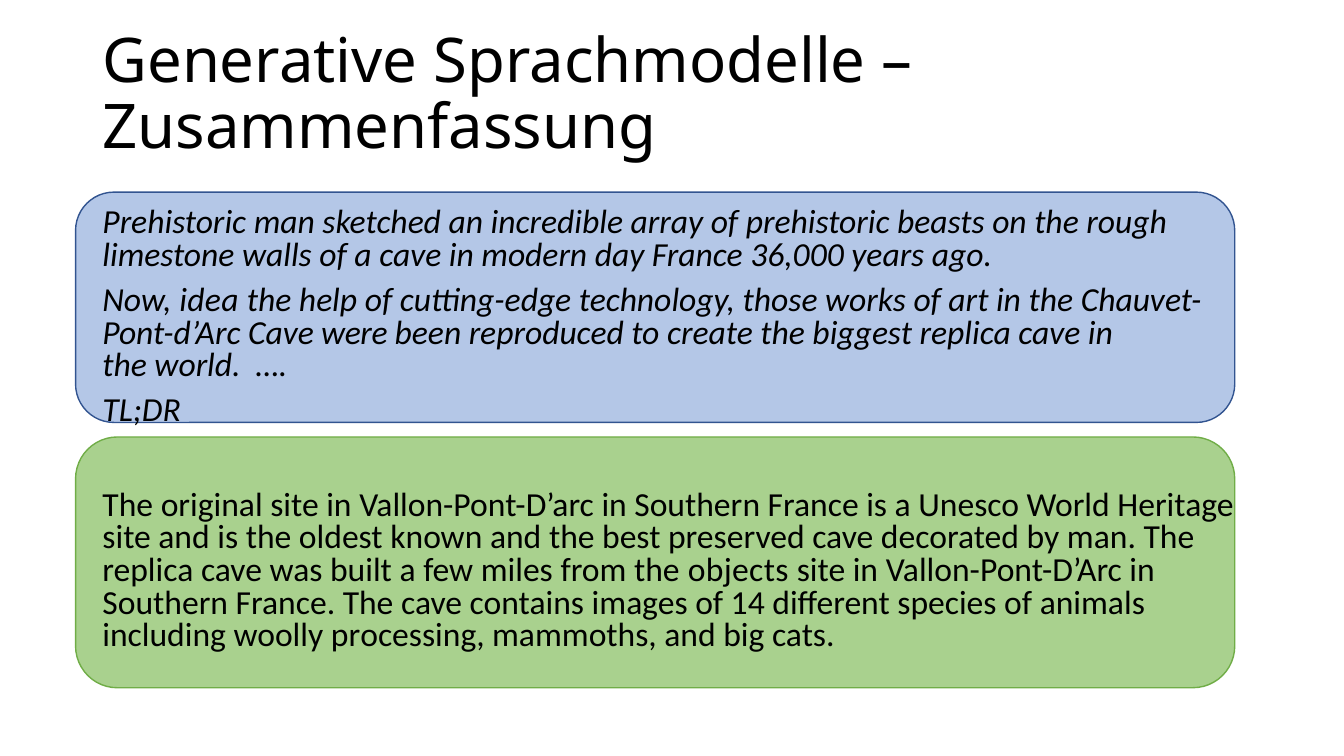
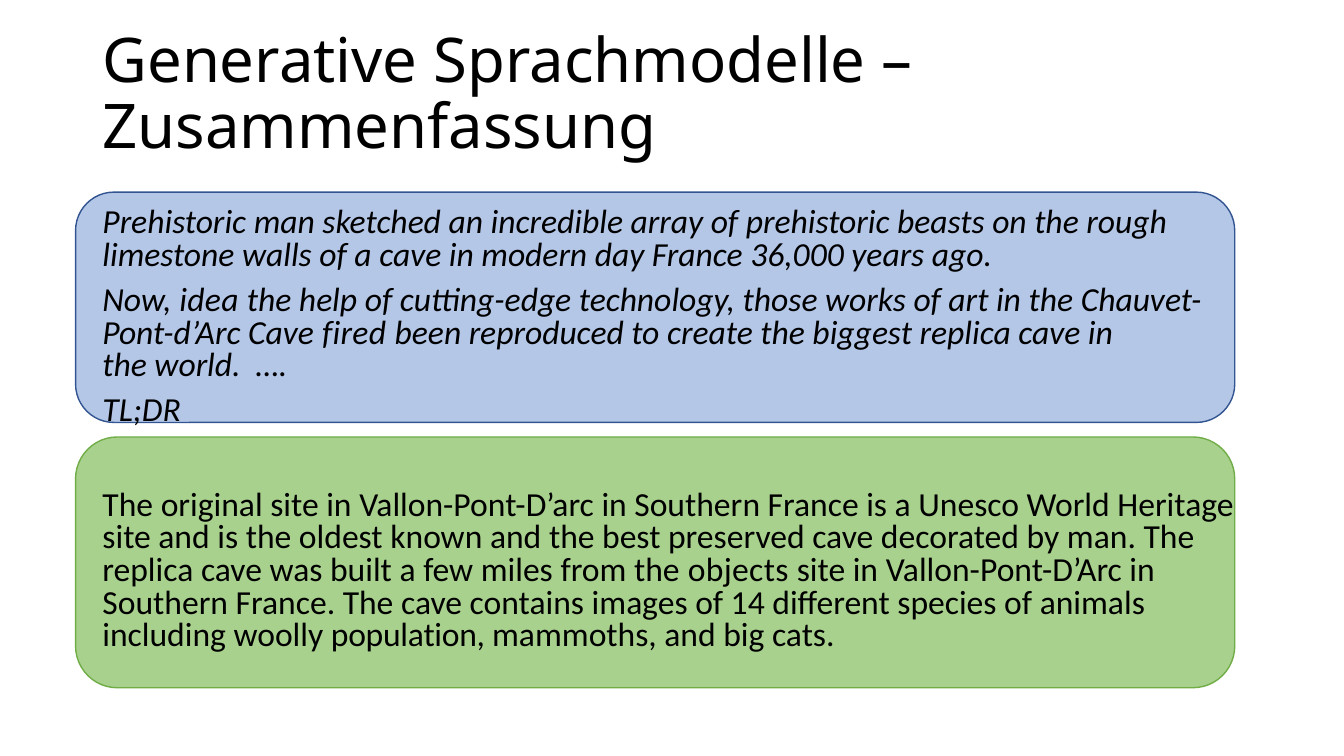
were: were -> fired (354, 333)
processing: processing -> population (408, 636)
